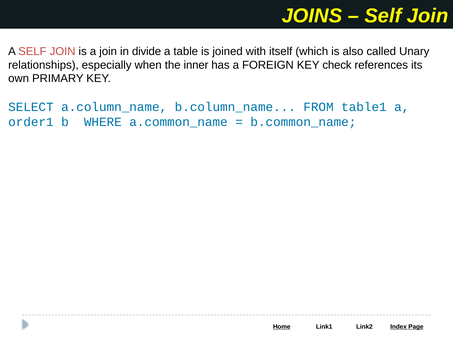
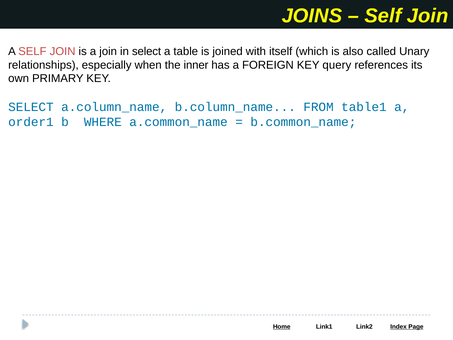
in divide: divide -> select (147, 51)
check: check -> query (337, 65)
